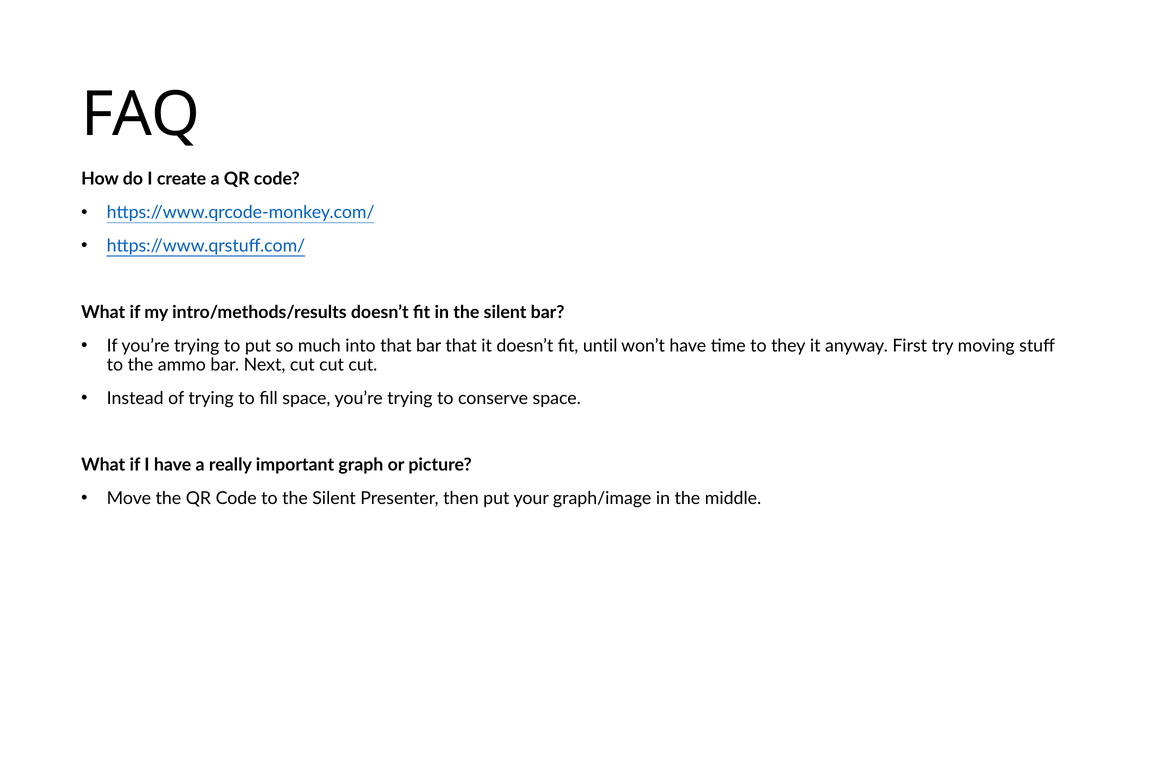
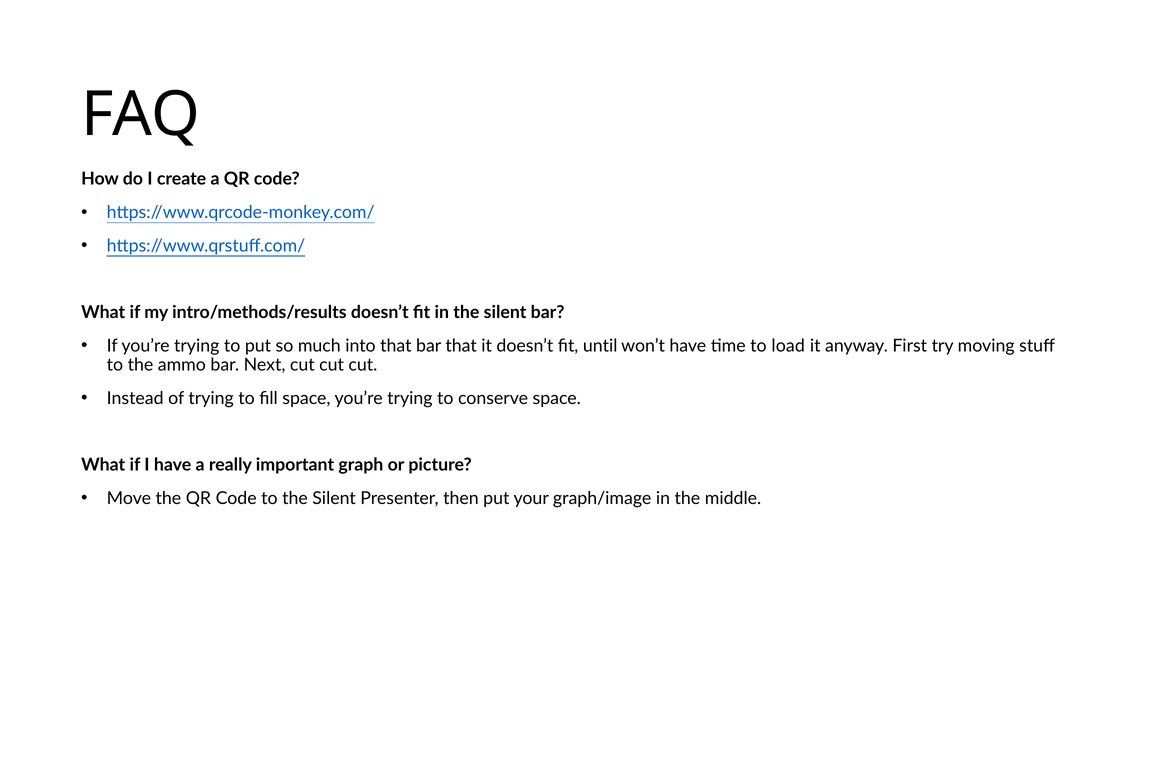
they: they -> load (788, 346)
